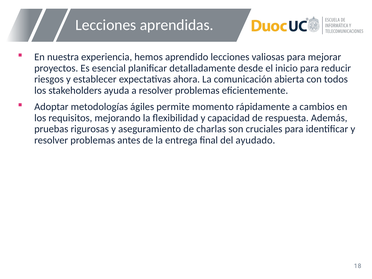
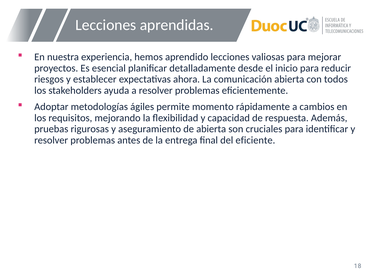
de charlas: charlas -> abierta (211, 129)
ayudado: ayudado -> eficiente (255, 140)
